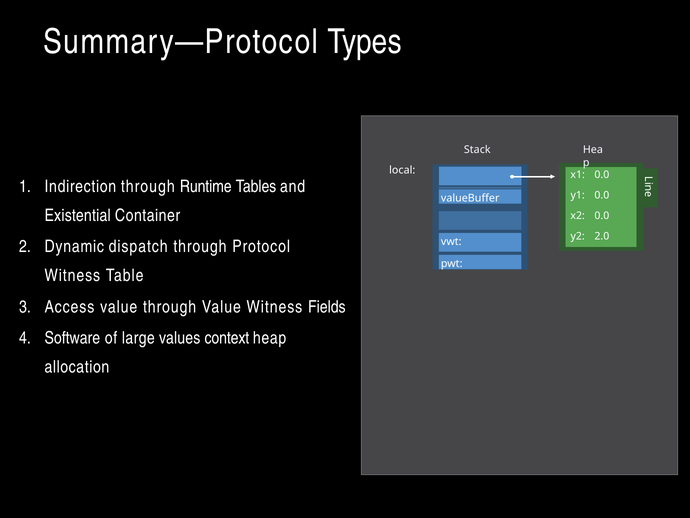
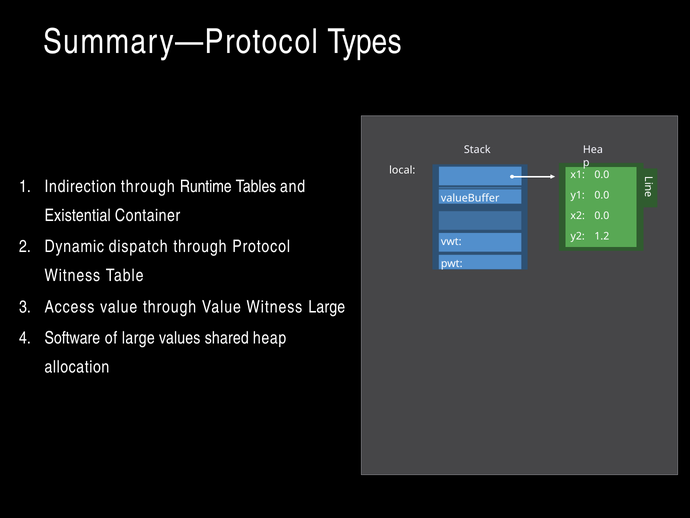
2.0: 2.0 -> 1.2 (602, 236)
Witness Fields: Fields -> Large (327, 307)
context: context -> shared (227, 338)
